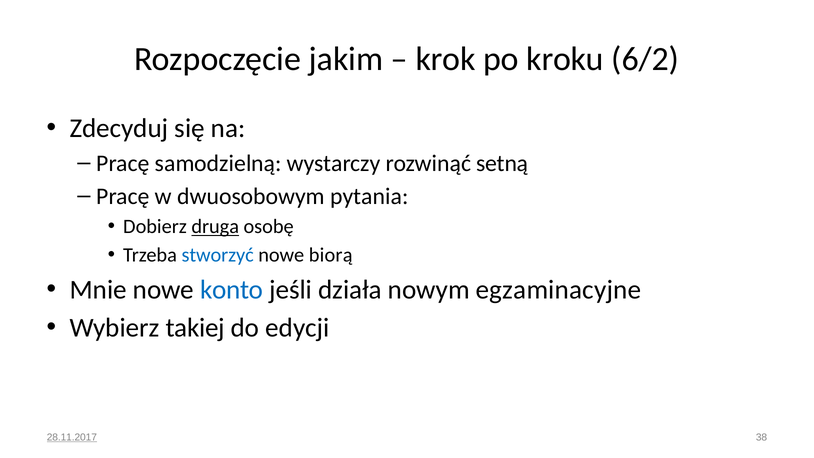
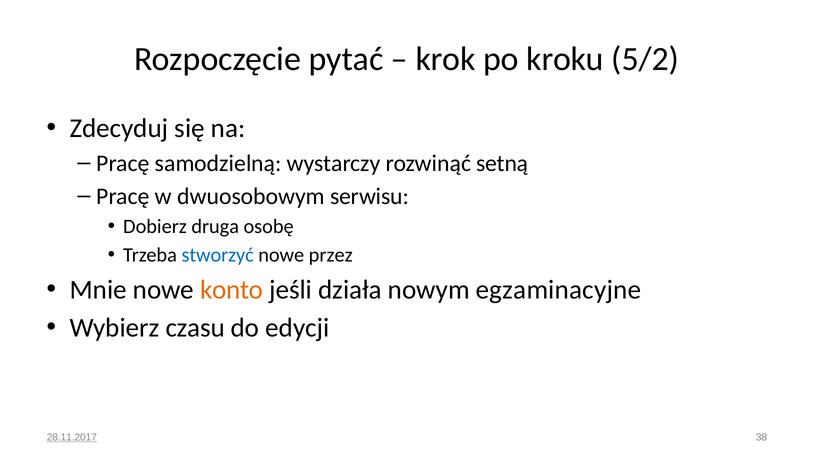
jakim: jakim -> pytać (346, 59)
6/2: 6/2 -> 5/2 (645, 59)
pytania: pytania -> serwisu (370, 196)
druga underline: present -> none (215, 227)
biorą: biorą -> przez (331, 255)
konto colour: blue -> orange (232, 290)
takiej: takiej -> czasu (195, 328)
